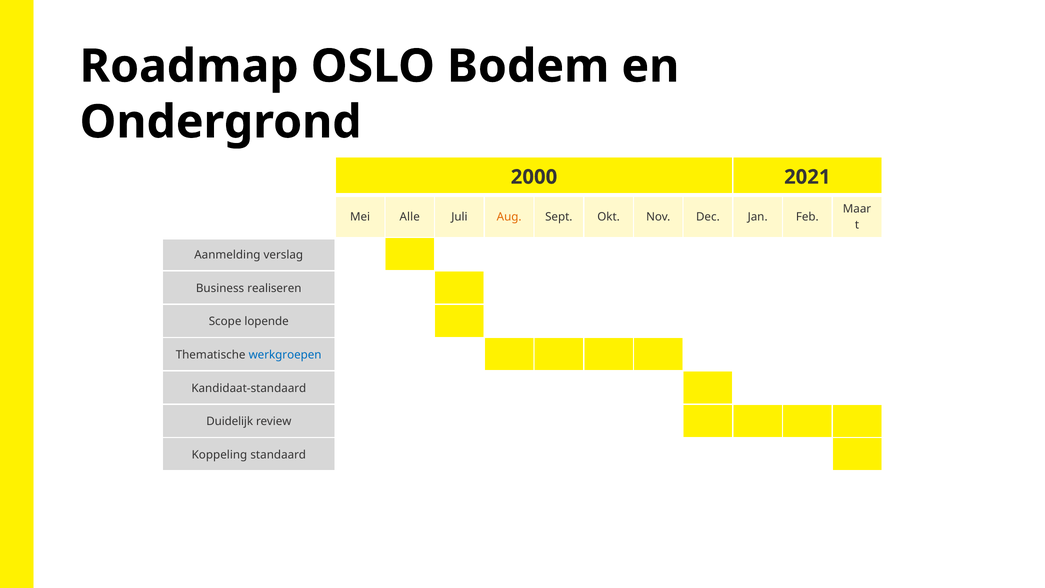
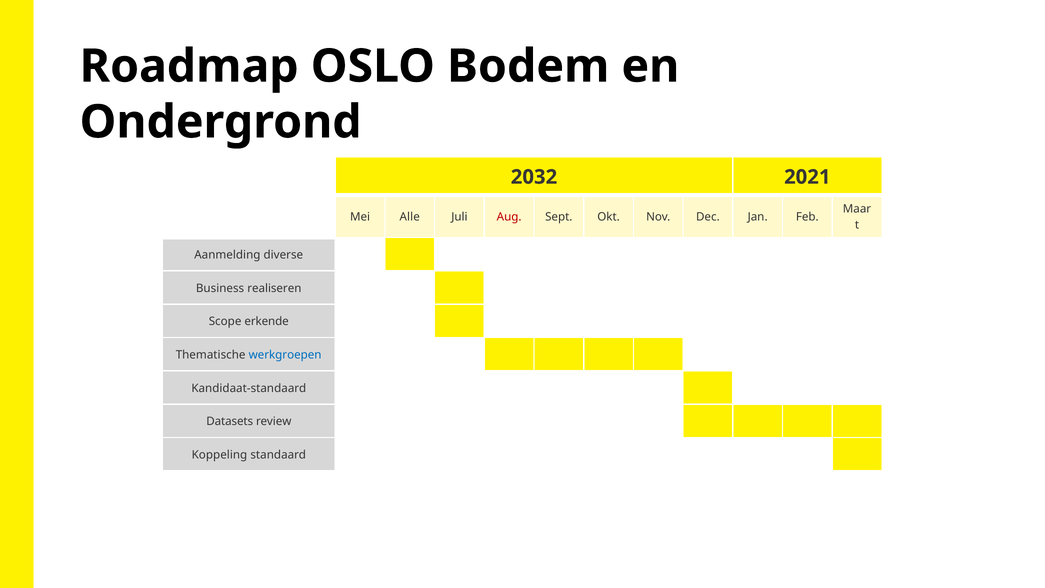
2000: 2000 -> 2032 (534, 177)
Aug colour: orange -> red (509, 217)
verslag: verslag -> diverse (283, 255)
lopende: lopende -> erkende (267, 321)
Duidelijk: Duidelijk -> Datasets (230, 421)
